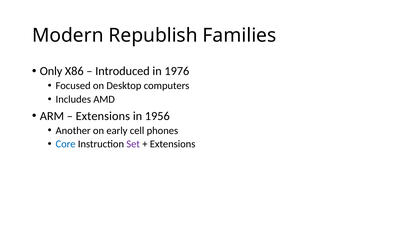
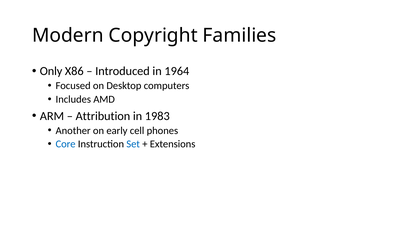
Republish: Republish -> Copyright (153, 35)
1976: 1976 -> 1964 (177, 71)
Extensions: Extensions -> Attribution (103, 116)
1956: 1956 -> 1983 (157, 116)
Set colour: purple -> blue (133, 144)
